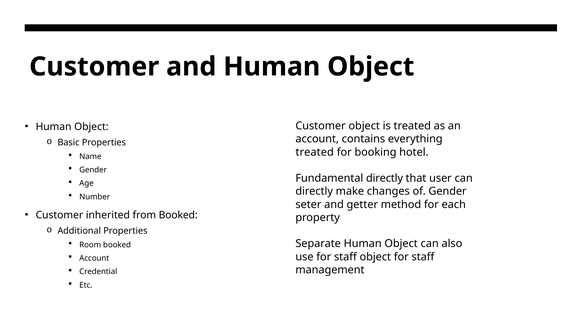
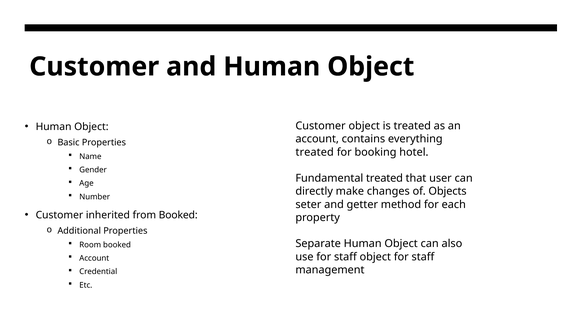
Fundamental directly: directly -> treated (385, 178)
of Gender: Gender -> Objects (448, 192)
